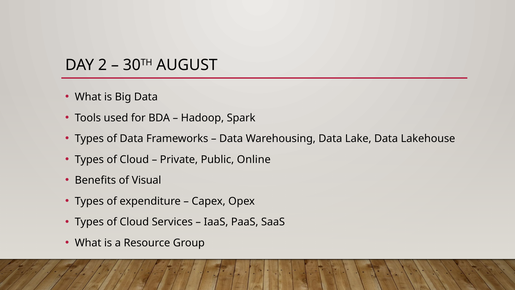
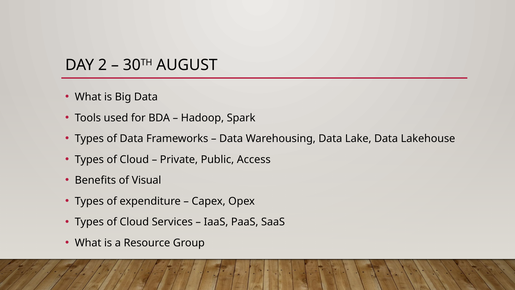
Online: Online -> Access (254, 159)
